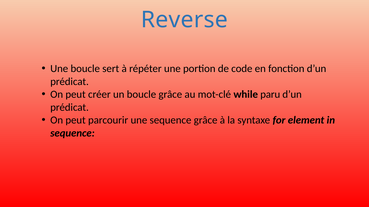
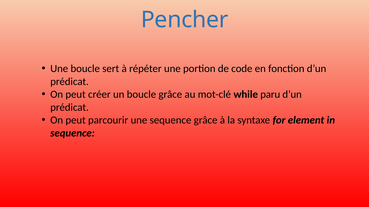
Reverse: Reverse -> Pencher (185, 20)
